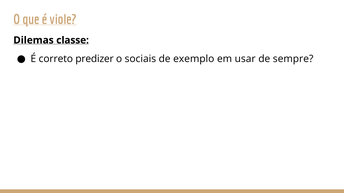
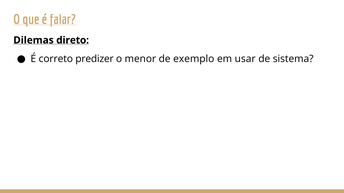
viole: viole -> falar (63, 20)
classe: classe -> direto (73, 40)
sociais: sociais -> menor (140, 59)
sempre: sempre -> sistema (293, 59)
